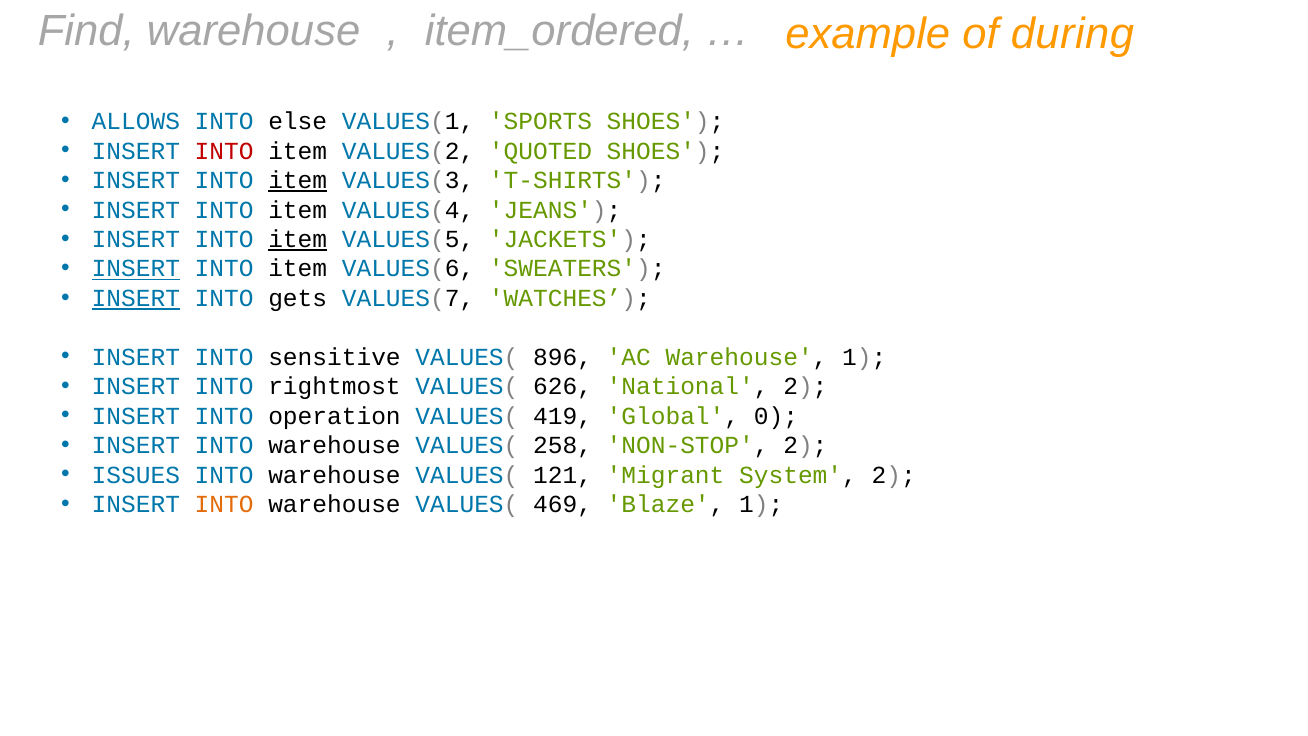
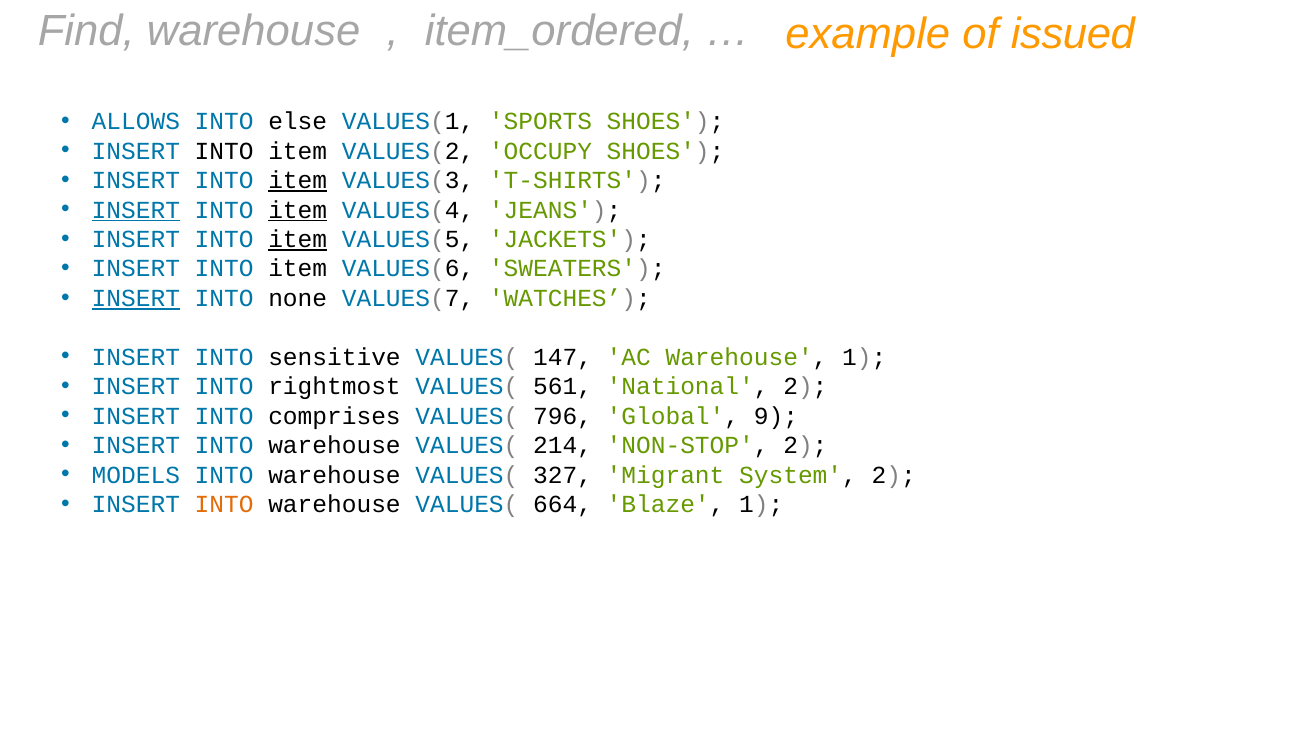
during: during -> issued (1073, 34)
INTO colour: red -> black (224, 151)
QUOTED: QUOTED -> OCCUPY (540, 151)
INSERT underline: none -> present (136, 210)
item underline: none -> present (298, 210)
INSERT underline: present -> none (136, 269)
gets: gets -> none (298, 298)
896: 896 -> 147 (563, 357)
626: 626 -> 561 (563, 387)
operation: operation -> comprises (334, 416)
419: 419 -> 796 (563, 416)
0: 0 -> 9 (776, 416)
258: 258 -> 214 (563, 445)
ISSUES: ISSUES -> MODELS (136, 475)
121: 121 -> 327 (563, 475)
469: 469 -> 664 (563, 504)
